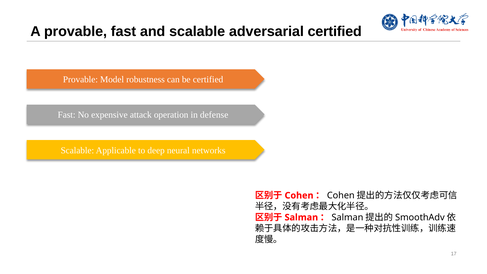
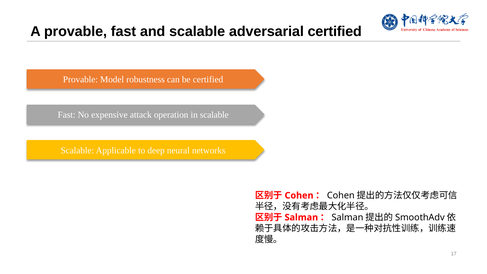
in defense: defense -> scalable (214, 115)
